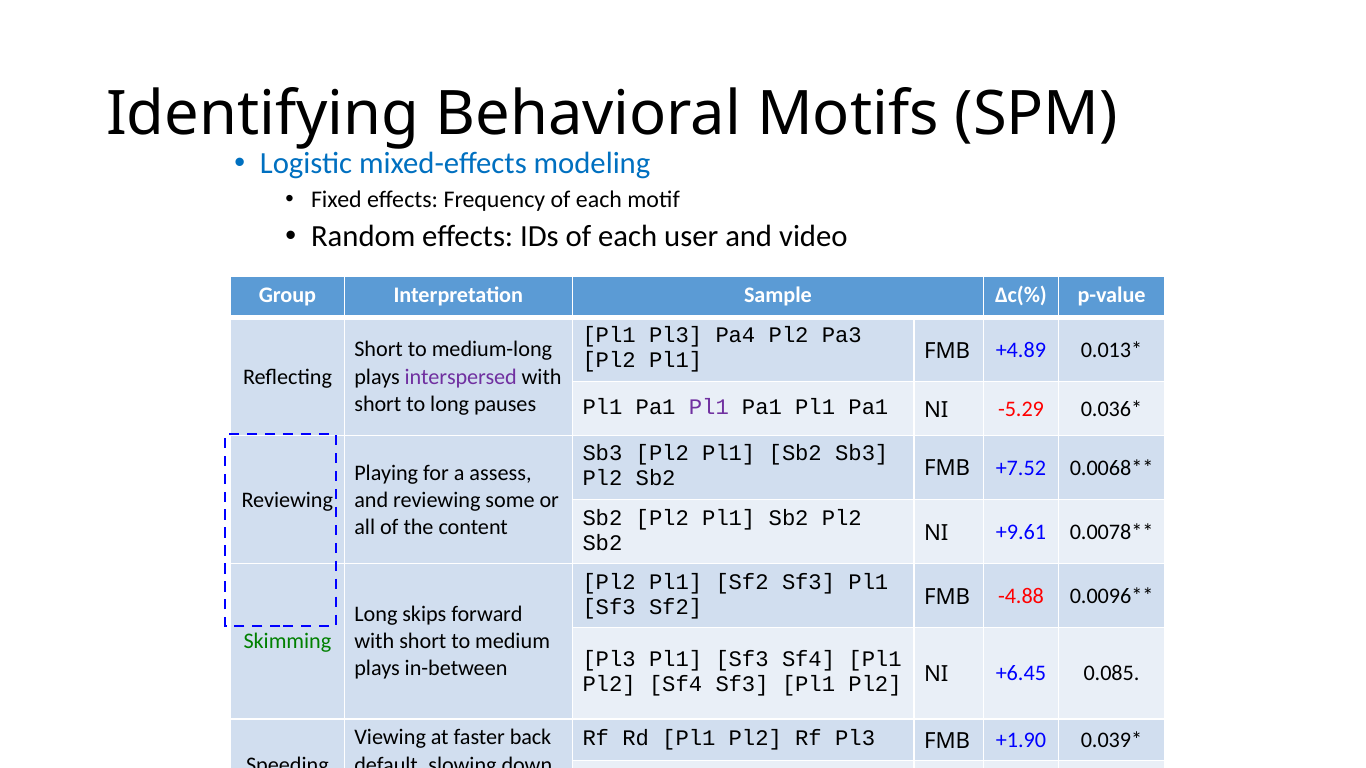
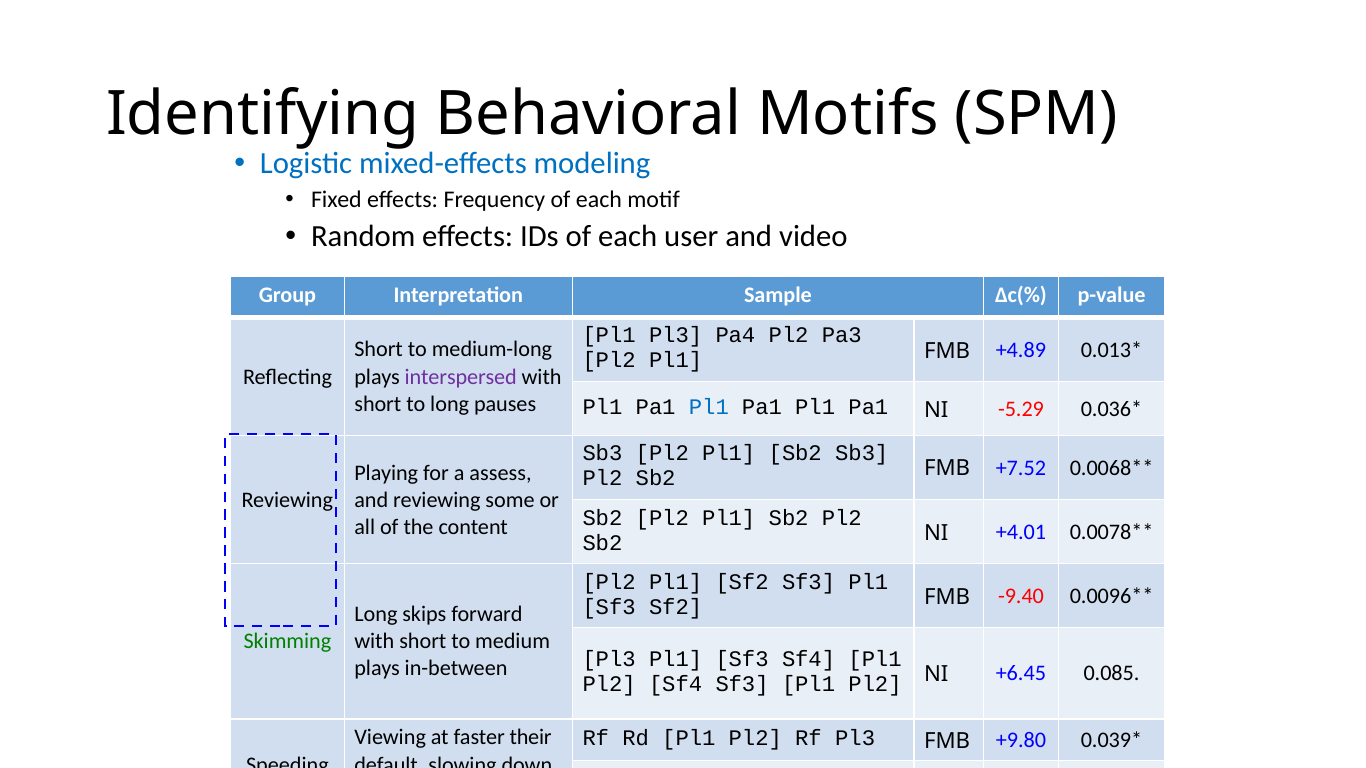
Pl1 colour: purple -> blue (709, 407)
+9.61: +9.61 -> +4.01 (1021, 532)
-4.88: -4.88 -> -9.40 (1021, 596)
back: back -> their (531, 738)
+1.90: +1.90 -> +9.80 (1021, 740)
